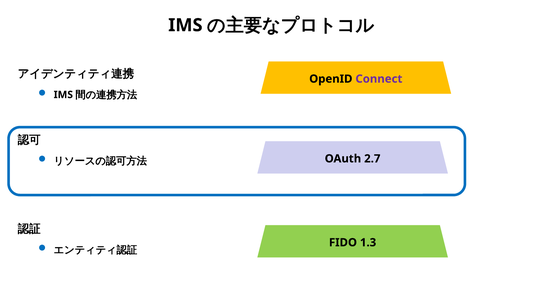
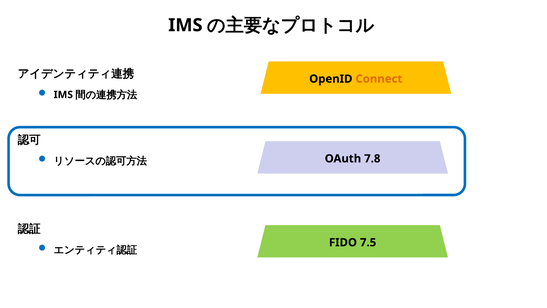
Connect colour: purple -> orange (379, 79)
2.7: 2.7 -> 7.8 (372, 158)
1.3: 1.3 -> 7.5 (368, 242)
